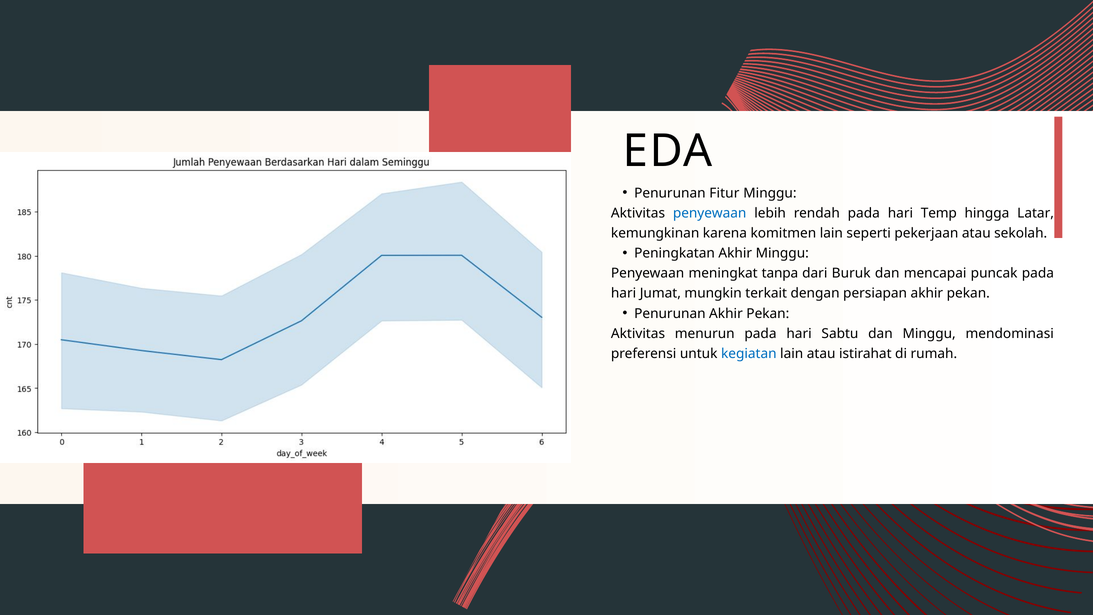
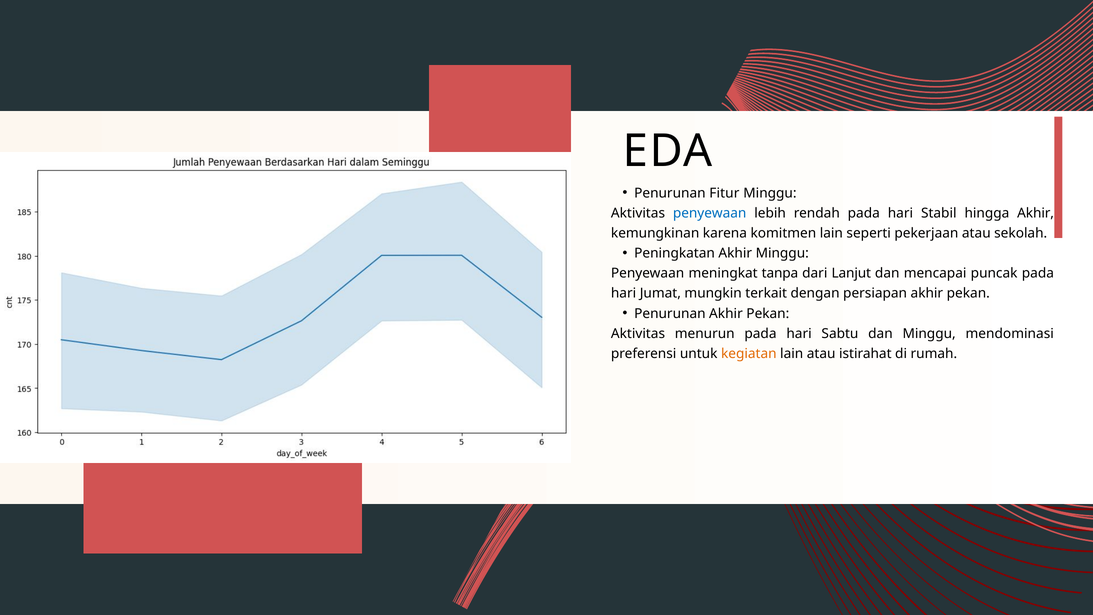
Temp: Temp -> Stabil (939, 213)
hingga Latar: Latar -> Akhir (1036, 213)
Buruk: Buruk -> Lanjut (851, 273)
kegiatan colour: blue -> orange (749, 354)
